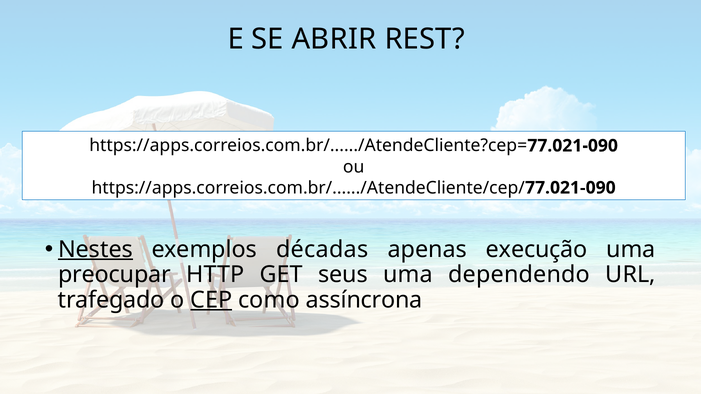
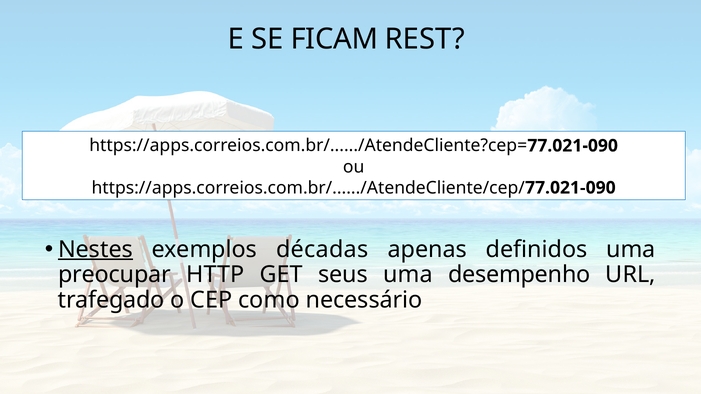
ABRIR: ABRIR -> FICAM (334, 39)
execução: execução -> definidos (537, 250)
dependendo: dependendo -> desempenho (519, 275)
CEP underline: present -> none (211, 300)
assíncrona: assíncrona -> necessário (364, 300)
